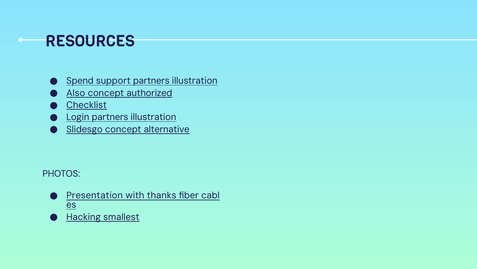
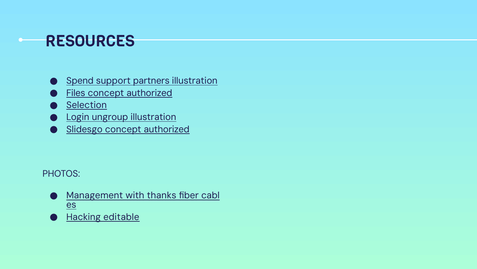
Also: Also -> Files (76, 93)
Checklist: Checklist -> Selection (87, 105)
Login partners: partners -> ungroup (110, 117)
alternative: alternative -> authorized (167, 129)
Presentation: Presentation -> Management (95, 195)
smallest: smallest -> editable (121, 216)
